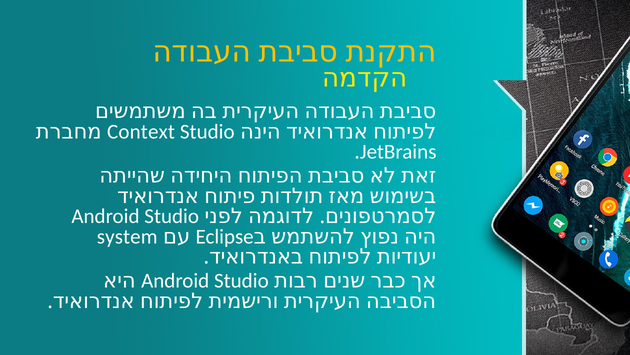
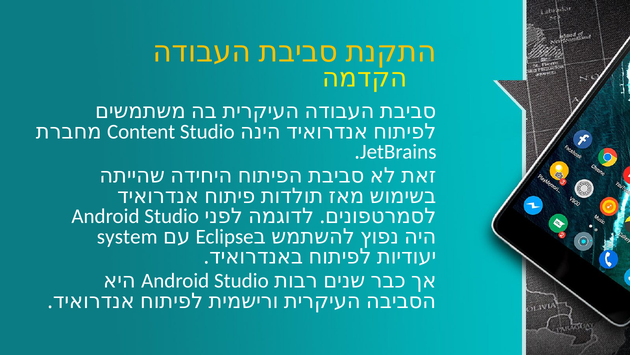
Context: Context -> Content (141, 131)
